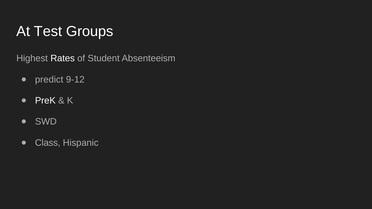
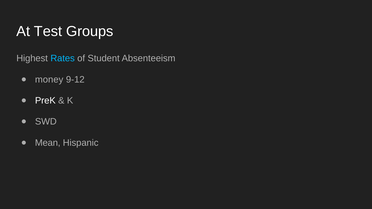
Rates colour: white -> light blue (63, 59)
predict: predict -> money (49, 80)
Class: Class -> Mean (48, 143)
